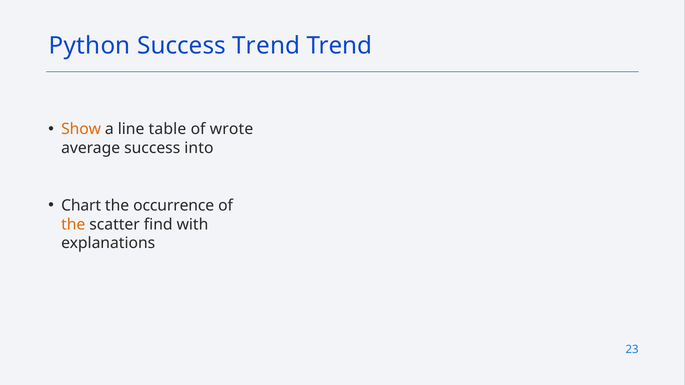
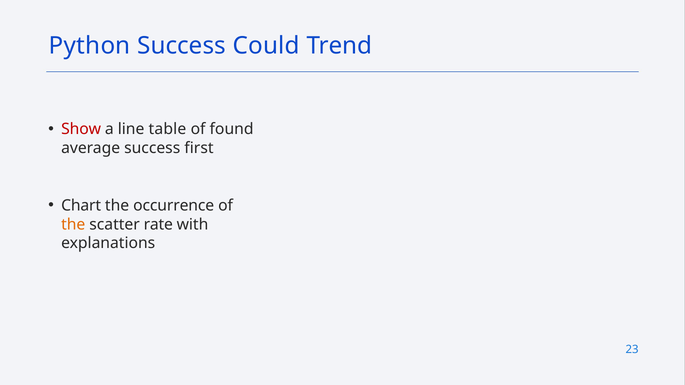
Success Trend: Trend -> Could (266, 46)
Show colour: orange -> red (81, 129)
wrote: wrote -> found (232, 129)
into: into -> first (199, 148)
find: find -> rate (158, 225)
